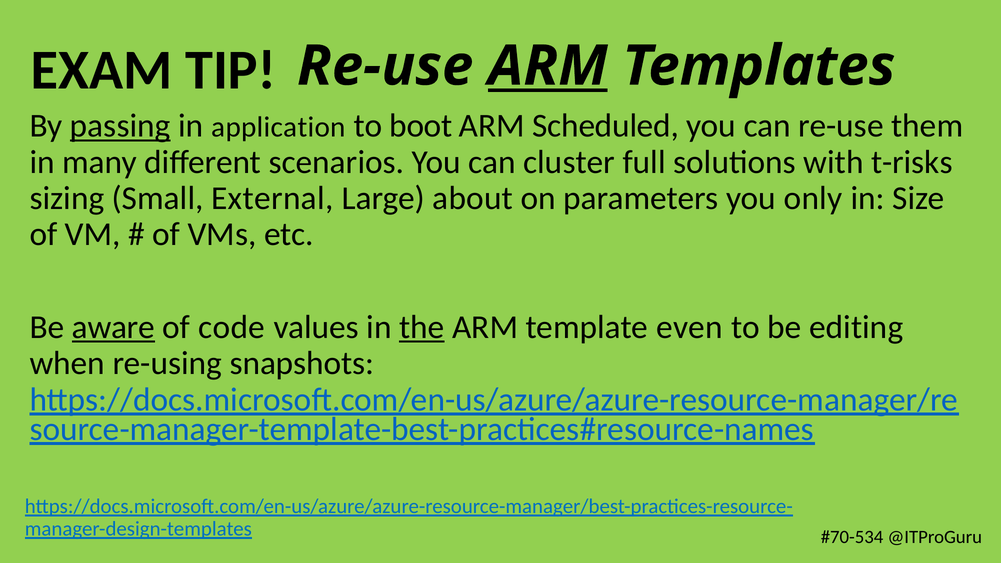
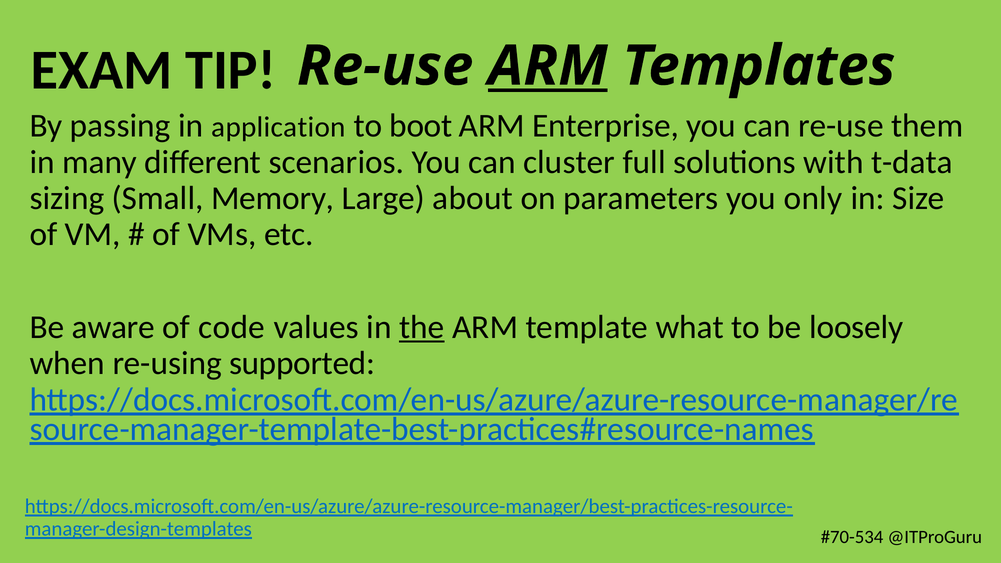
passing underline: present -> none (120, 126)
Scheduled: Scheduled -> Enterprise (606, 126)
t-risks: t-risks -> t-data (912, 162)
External: External -> Memory (273, 198)
aware underline: present -> none (113, 327)
even: even -> what (690, 327)
editing: editing -> loosely (856, 327)
snapshots: snapshots -> supported (302, 363)
